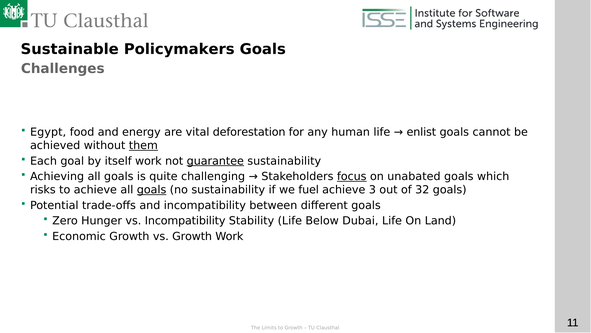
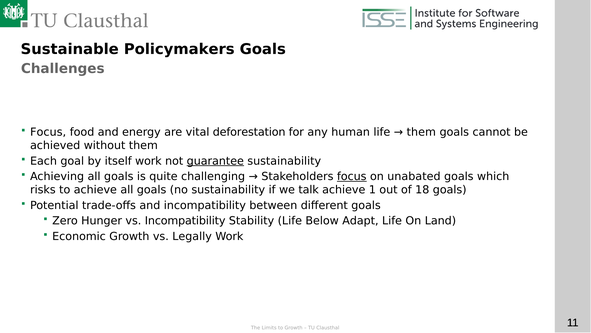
Egypt: Egypt -> Focus (48, 132)
enlist: enlist -> them (421, 132)
them underline: present -> none (143, 145)
goals underline: present -> none (152, 190)
fuel: fuel -> talk (309, 190)
3: 3 -> 1 (372, 190)
32: 32 -> 18 (422, 190)
Dubai: Dubai -> Adapt (360, 221)
vs Growth: Growth -> Legally (192, 236)
